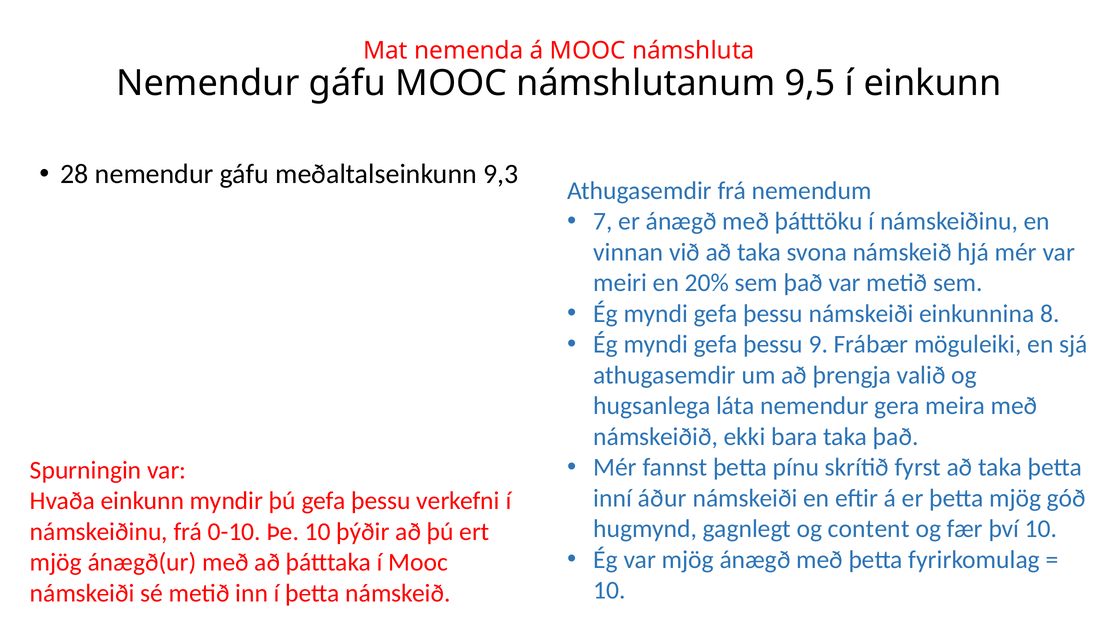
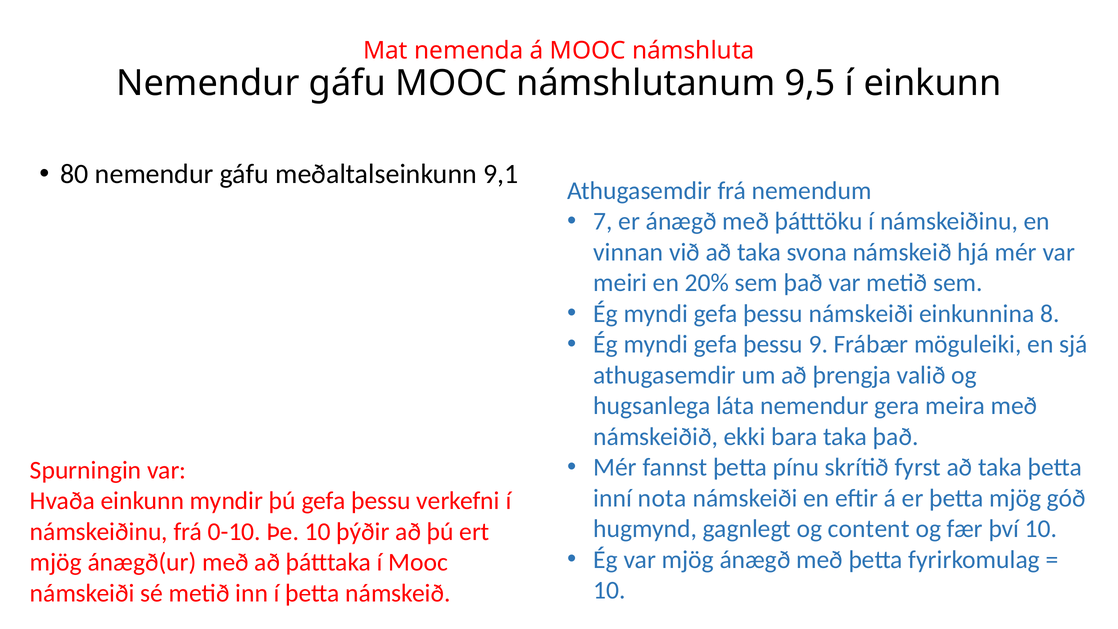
28: 28 -> 80 (74, 174)
9,3: 9,3 -> 9,1 (501, 174)
áður: áður -> nota (662, 498)
